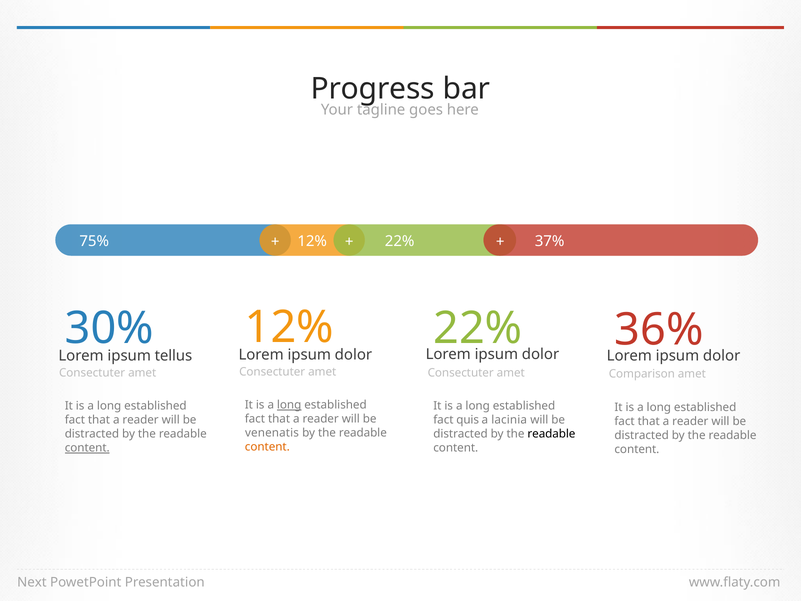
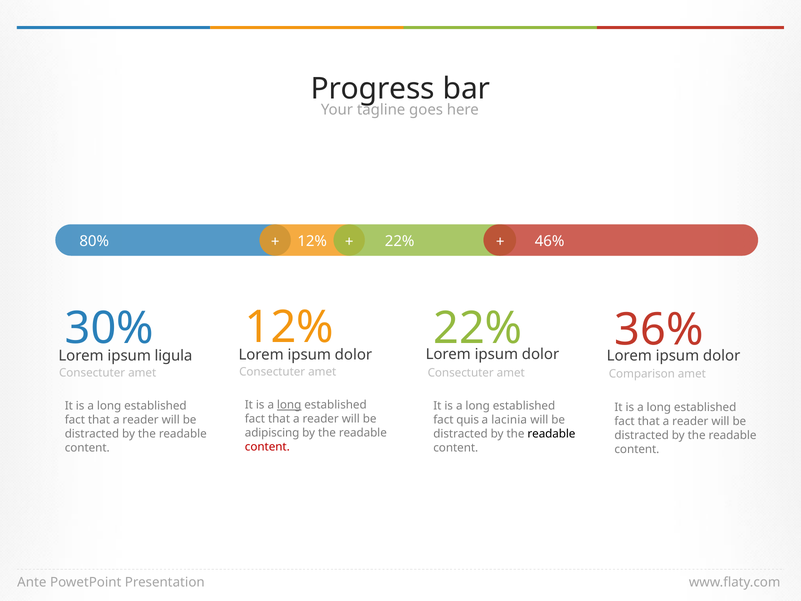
75%: 75% -> 80% (94, 241)
37%: 37% -> 46% (550, 241)
tellus: tellus -> ligula (173, 356)
venenatis: venenatis -> adipiscing (272, 433)
content colour: orange -> red (267, 447)
content underline: present -> none (87, 448)
Next: Next -> Ante (32, 582)
